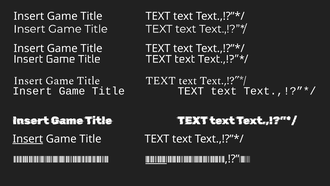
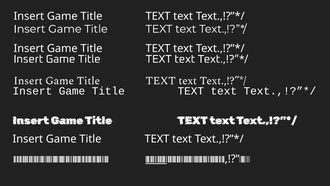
Insert underline: present -> none (28, 139)
